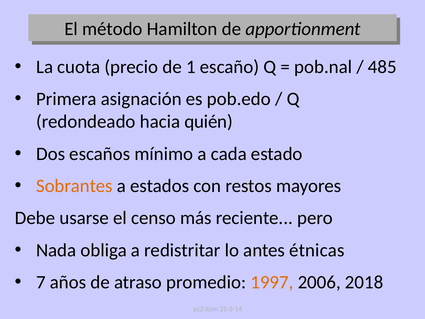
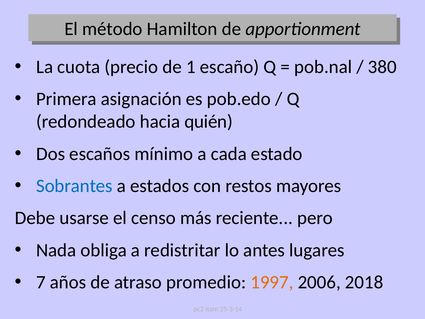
485: 485 -> 380 (382, 67)
Sobrantes colour: orange -> blue (74, 186)
étnicas: étnicas -> lugares (317, 250)
